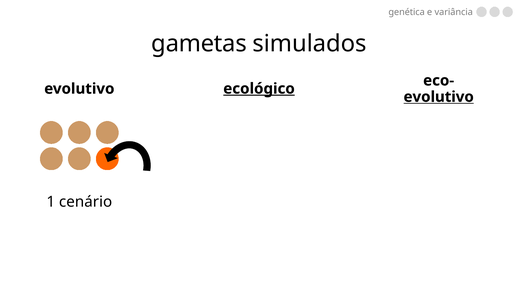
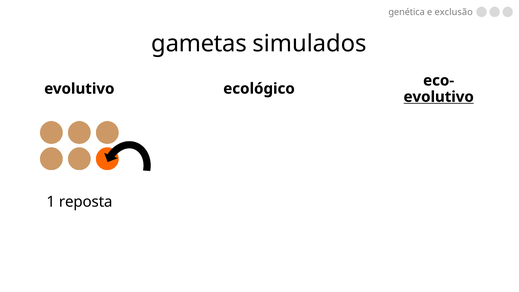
variância: variância -> exclusão (454, 12)
ecológico underline: present -> none (259, 89)
cenário: cenário -> reposta (86, 202)
